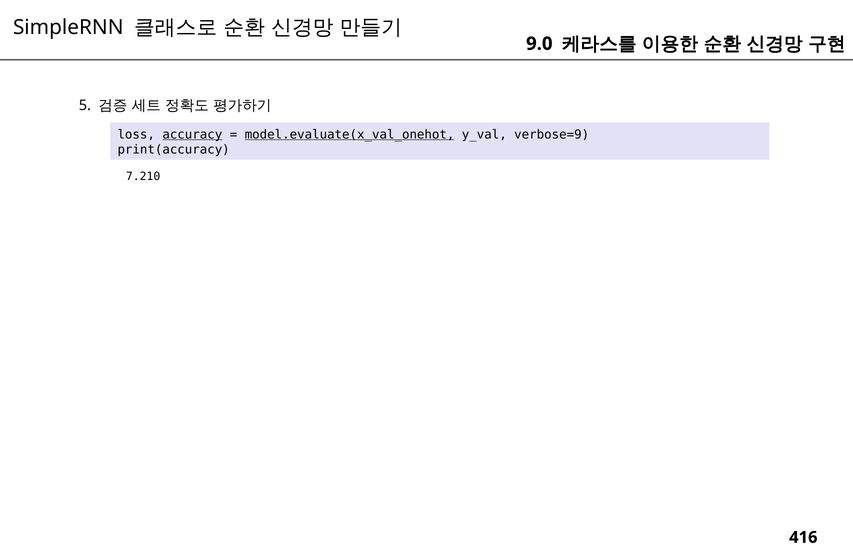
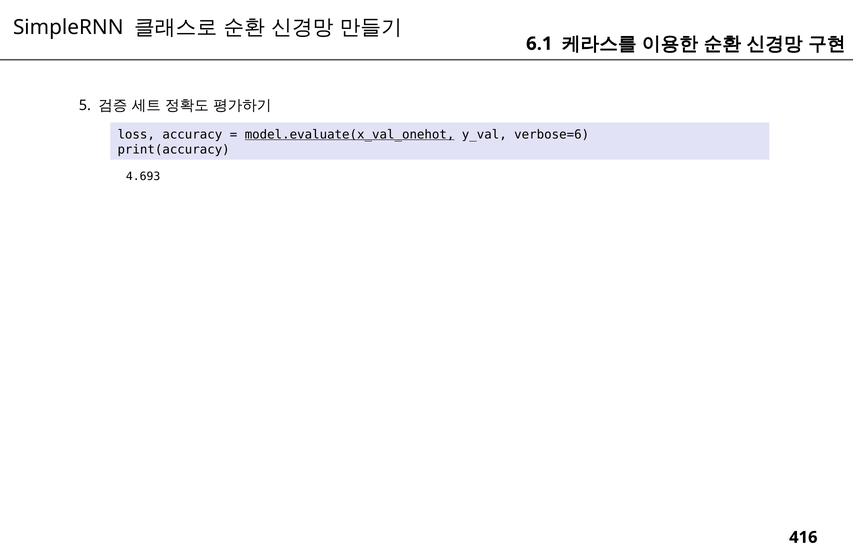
9.0: 9.0 -> 6.1 (539, 44)
accuracy underline: present -> none (192, 135)
verbose=9: verbose=9 -> verbose=6 (552, 135)
7.210: 7.210 -> 4.693 (143, 177)
